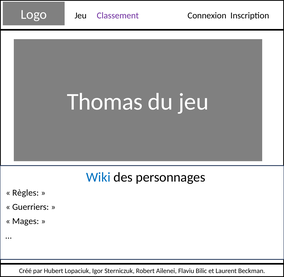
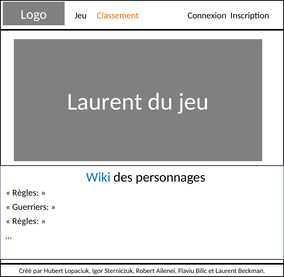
Classement colour: purple -> orange (118, 16)
Thomas: Thomas -> Laurent (105, 102)
Mages: Mages -> Règles (26, 221)
